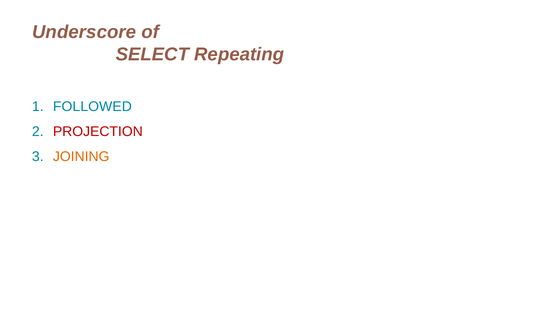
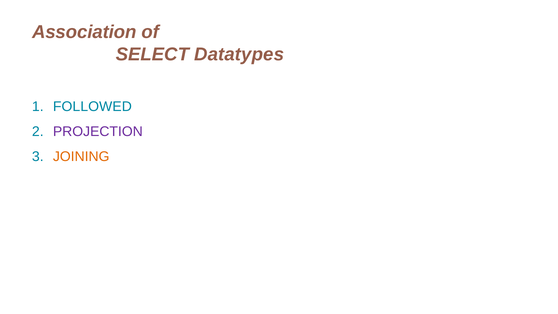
Underscore: Underscore -> Association (84, 32)
Repeating: Repeating -> Datatypes (239, 54)
PROJECTION colour: red -> purple (98, 132)
